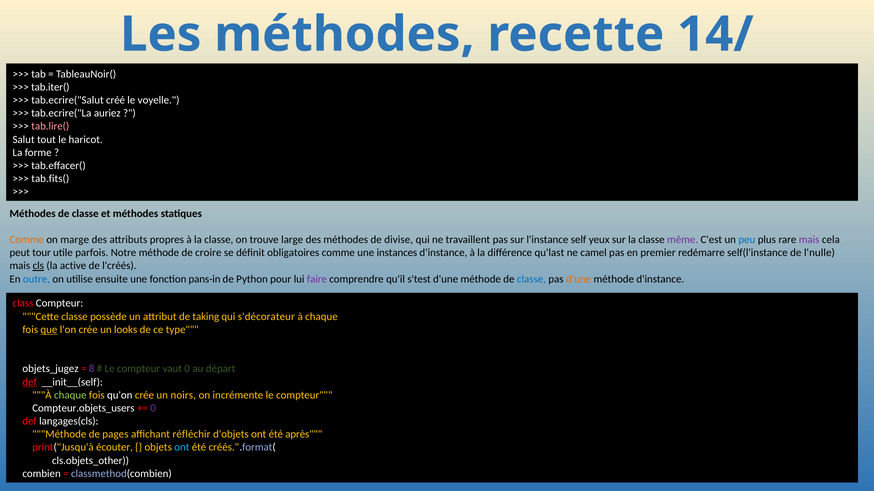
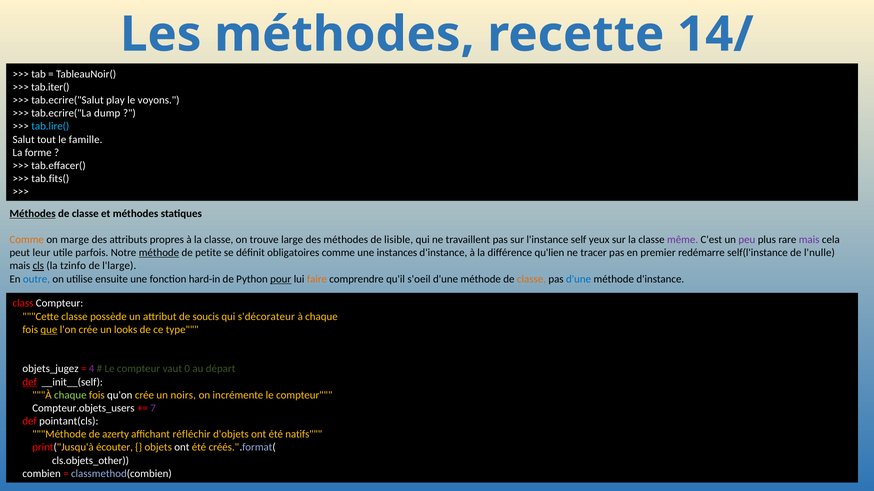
créé: créé -> play (115, 100)
voyelle: voyelle -> voyons (159, 100)
auriez: auriez -> dump (107, 113)
tab.lire( colour: pink -> light blue (50, 126)
haricot: haricot -> famille (86, 140)
Méthodes underline: none -> present (33, 214)
divise: divise -> lisible (399, 240)
peu colour: blue -> purple (747, 240)
tour: tour -> leur (41, 253)
méthode underline: none -> present (159, 253)
croire: croire -> petite (208, 253)
qu'last: qu'last -> qu'lien (549, 253)
camel: camel -> tracer (594, 253)
active: active -> tzinfo (73, 266)
l'créés: l'créés -> l'large (119, 266)
pans-in: pans-in -> hard-in (205, 279)
pour underline: none -> present (281, 279)
faire colour: purple -> orange (317, 279)
s'test: s'test -> s'oeil (419, 279)
classe colour: blue -> orange (531, 279)
d'une colour: orange -> blue (579, 279)
taking: taking -> soucis (206, 317)
8: 8 -> 4 (92, 369)
0: 0 -> 7 (153, 409)
langages(cls: langages(cls -> pointant(cls (69, 422)
pages: pages -> azerty (116, 435)
après: après -> natifs (304, 435)
ont colour: light blue -> white (182, 448)
